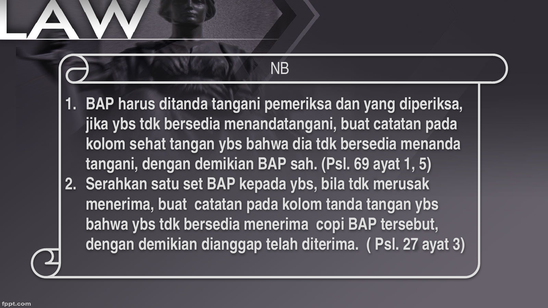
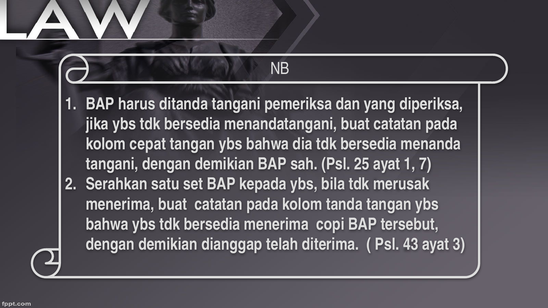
sehat: sehat -> cepat (148, 144)
69: 69 -> 25 (362, 164)
5: 5 -> 7 (425, 164)
27: 27 -> 43 (411, 245)
